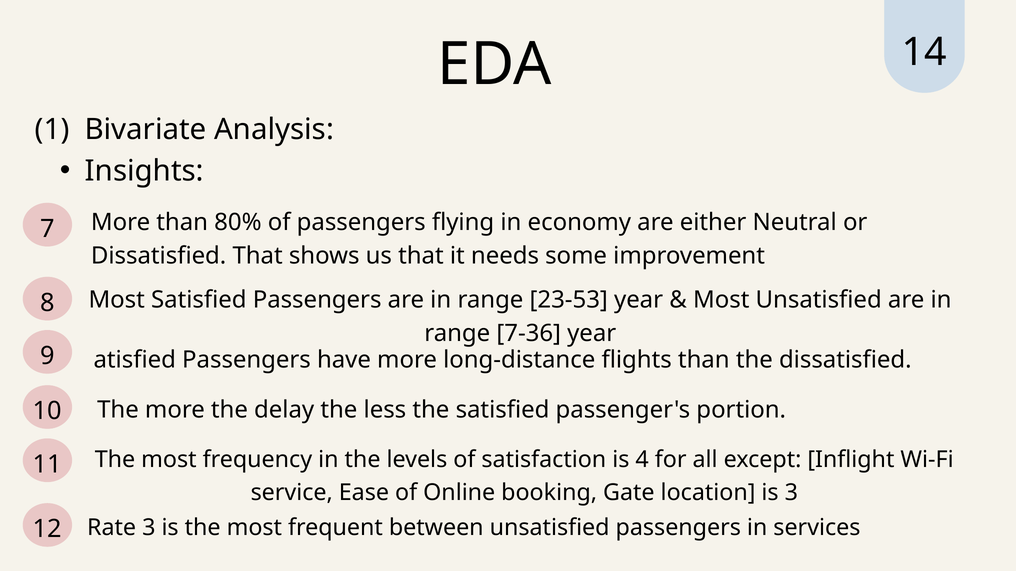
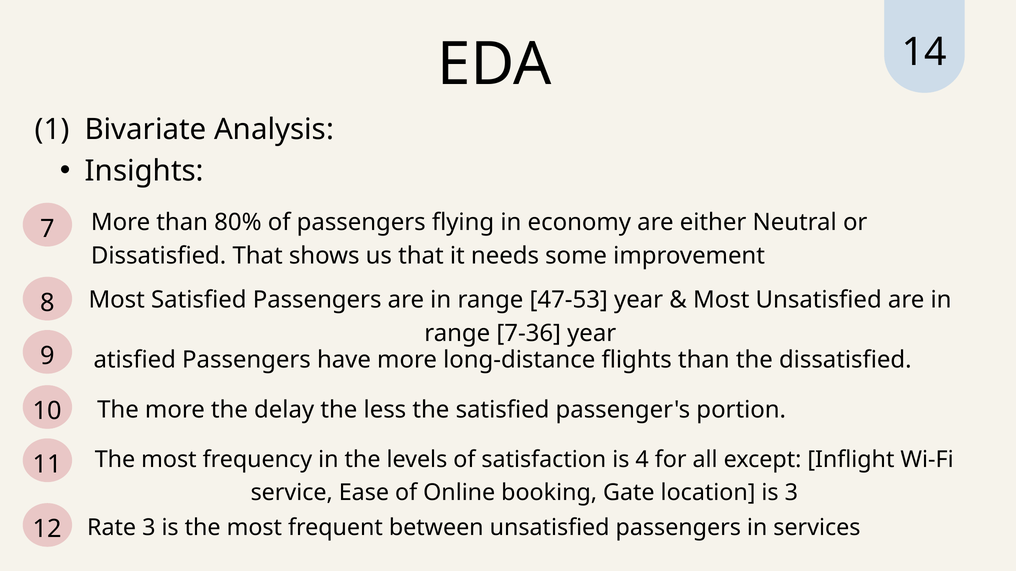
23-53: 23-53 -> 47-53 (569, 300)
